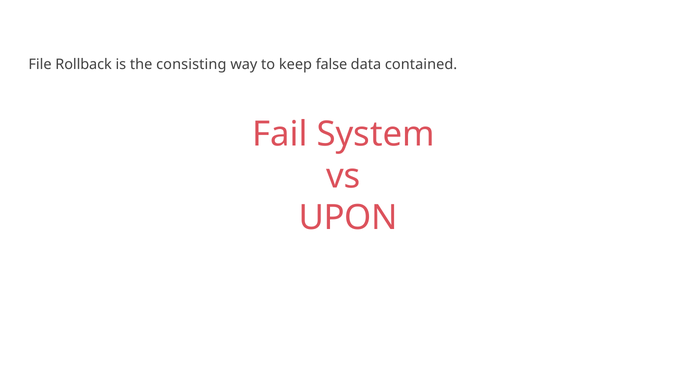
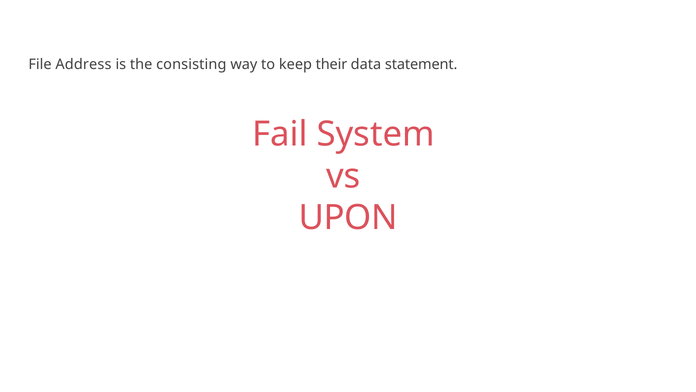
Rollback: Rollback -> Address (83, 64)
false: false -> their (331, 64)
contained: contained -> statement (421, 64)
